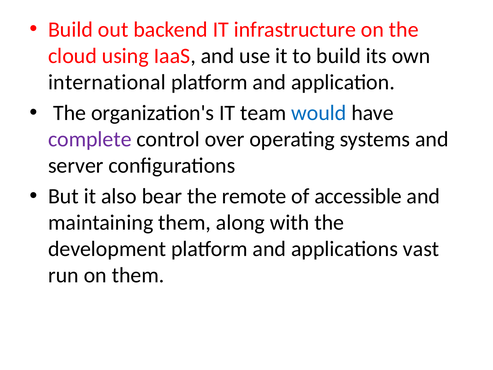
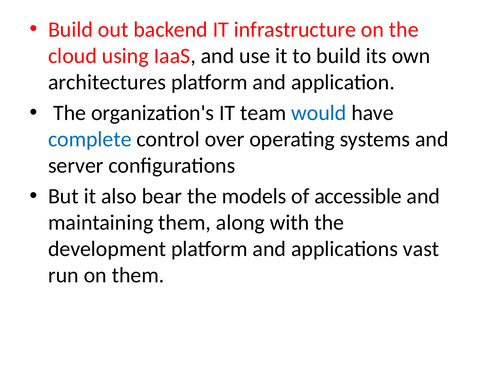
international: international -> architectures (107, 82)
complete colour: purple -> blue (90, 139)
remote: remote -> models (254, 196)
